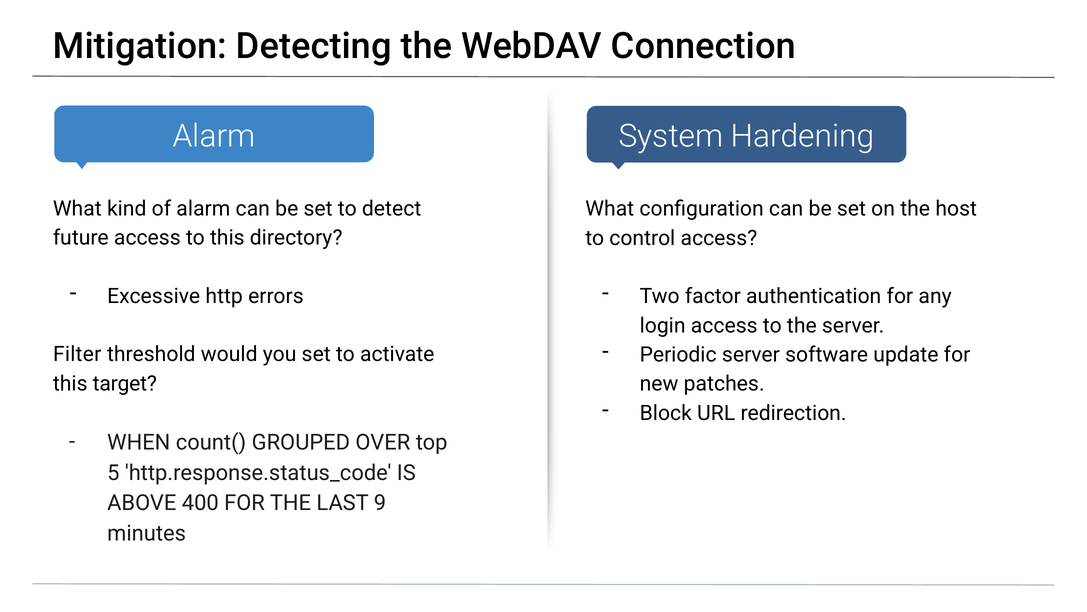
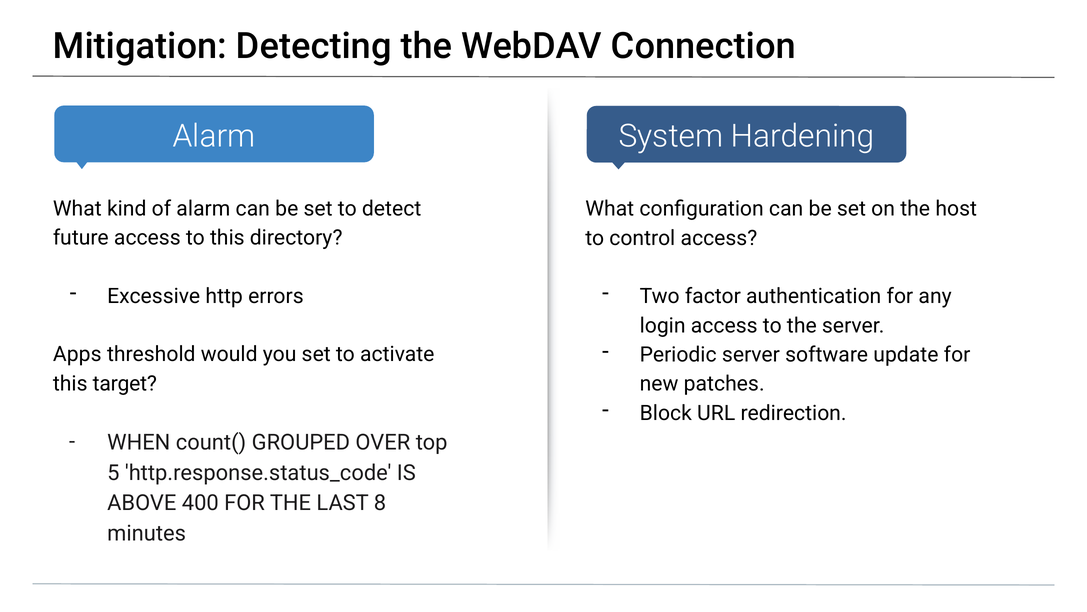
Filter: Filter -> Apps (77, 354)
9: 9 -> 8 (380, 503)
